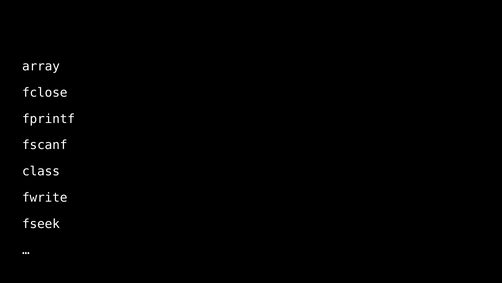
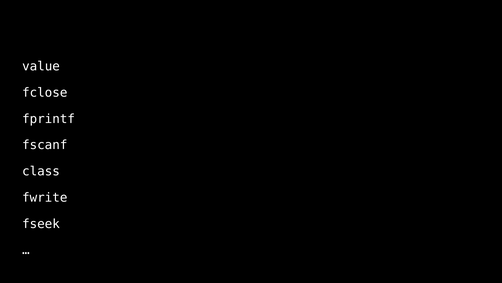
array: array -> value (41, 66)
